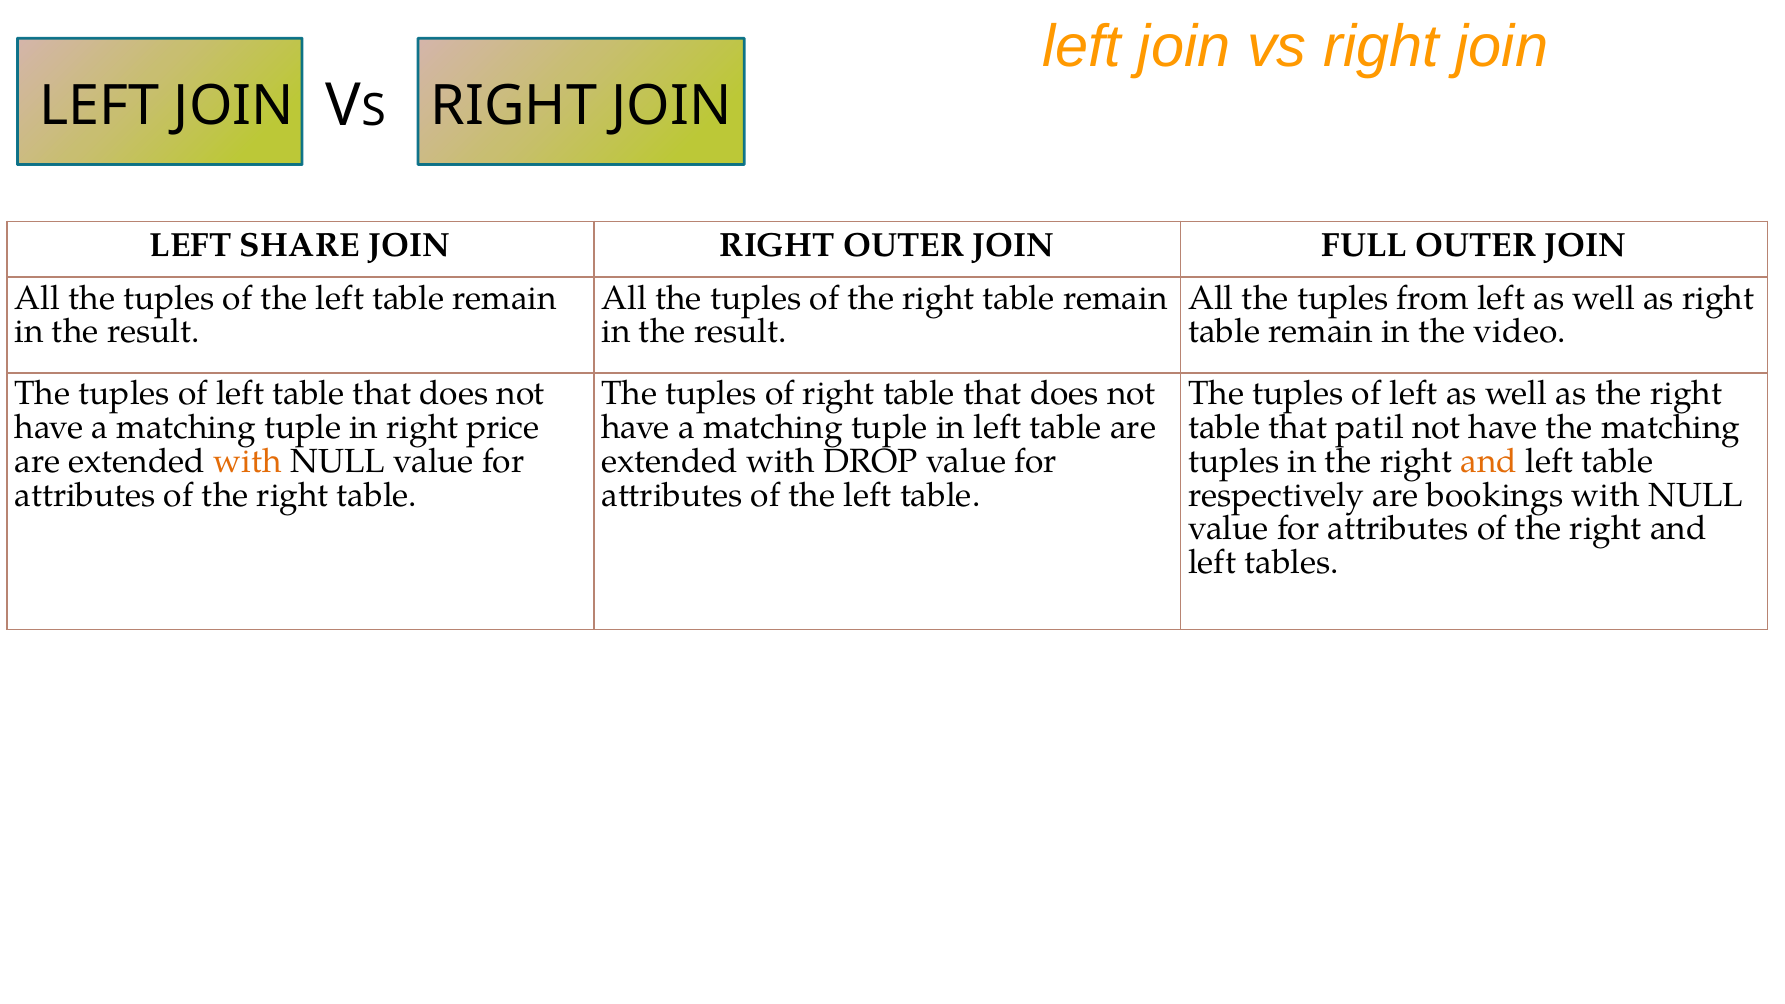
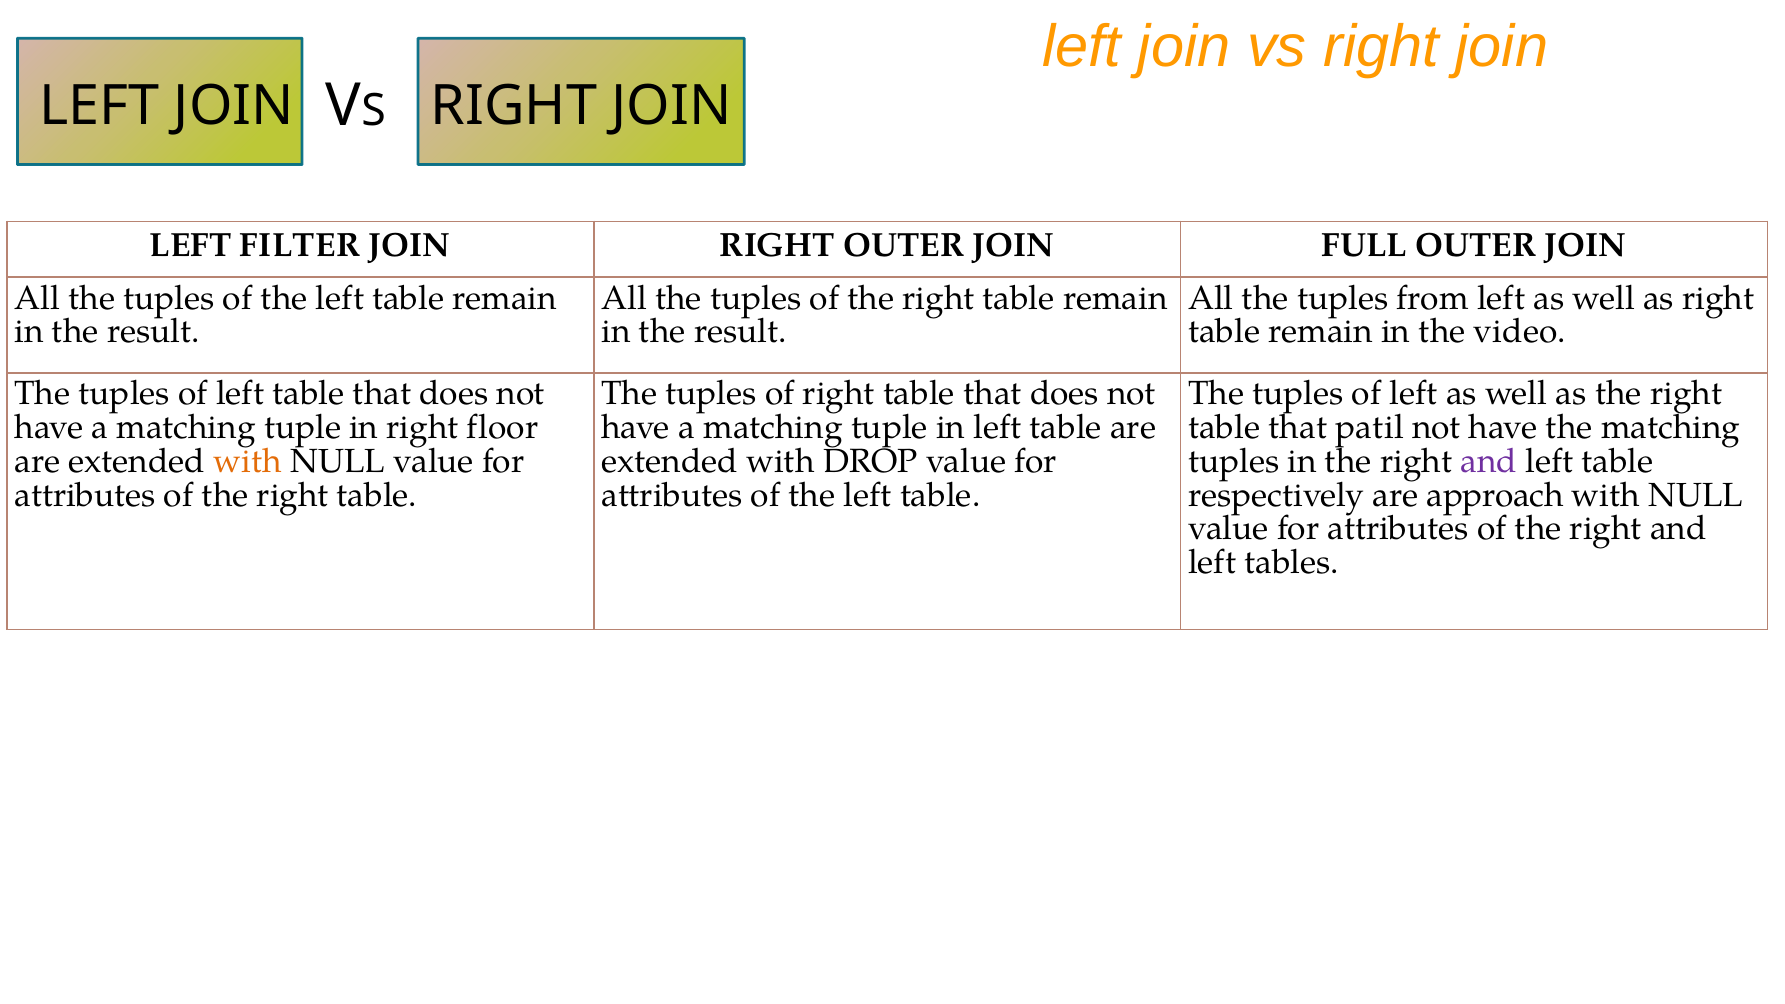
SHARE: SHARE -> FILTER (300, 246)
price: price -> floor (503, 428)
and colour: orange -> purple (1489, 461)
bookings: bookings -> approach (1495, 495)
